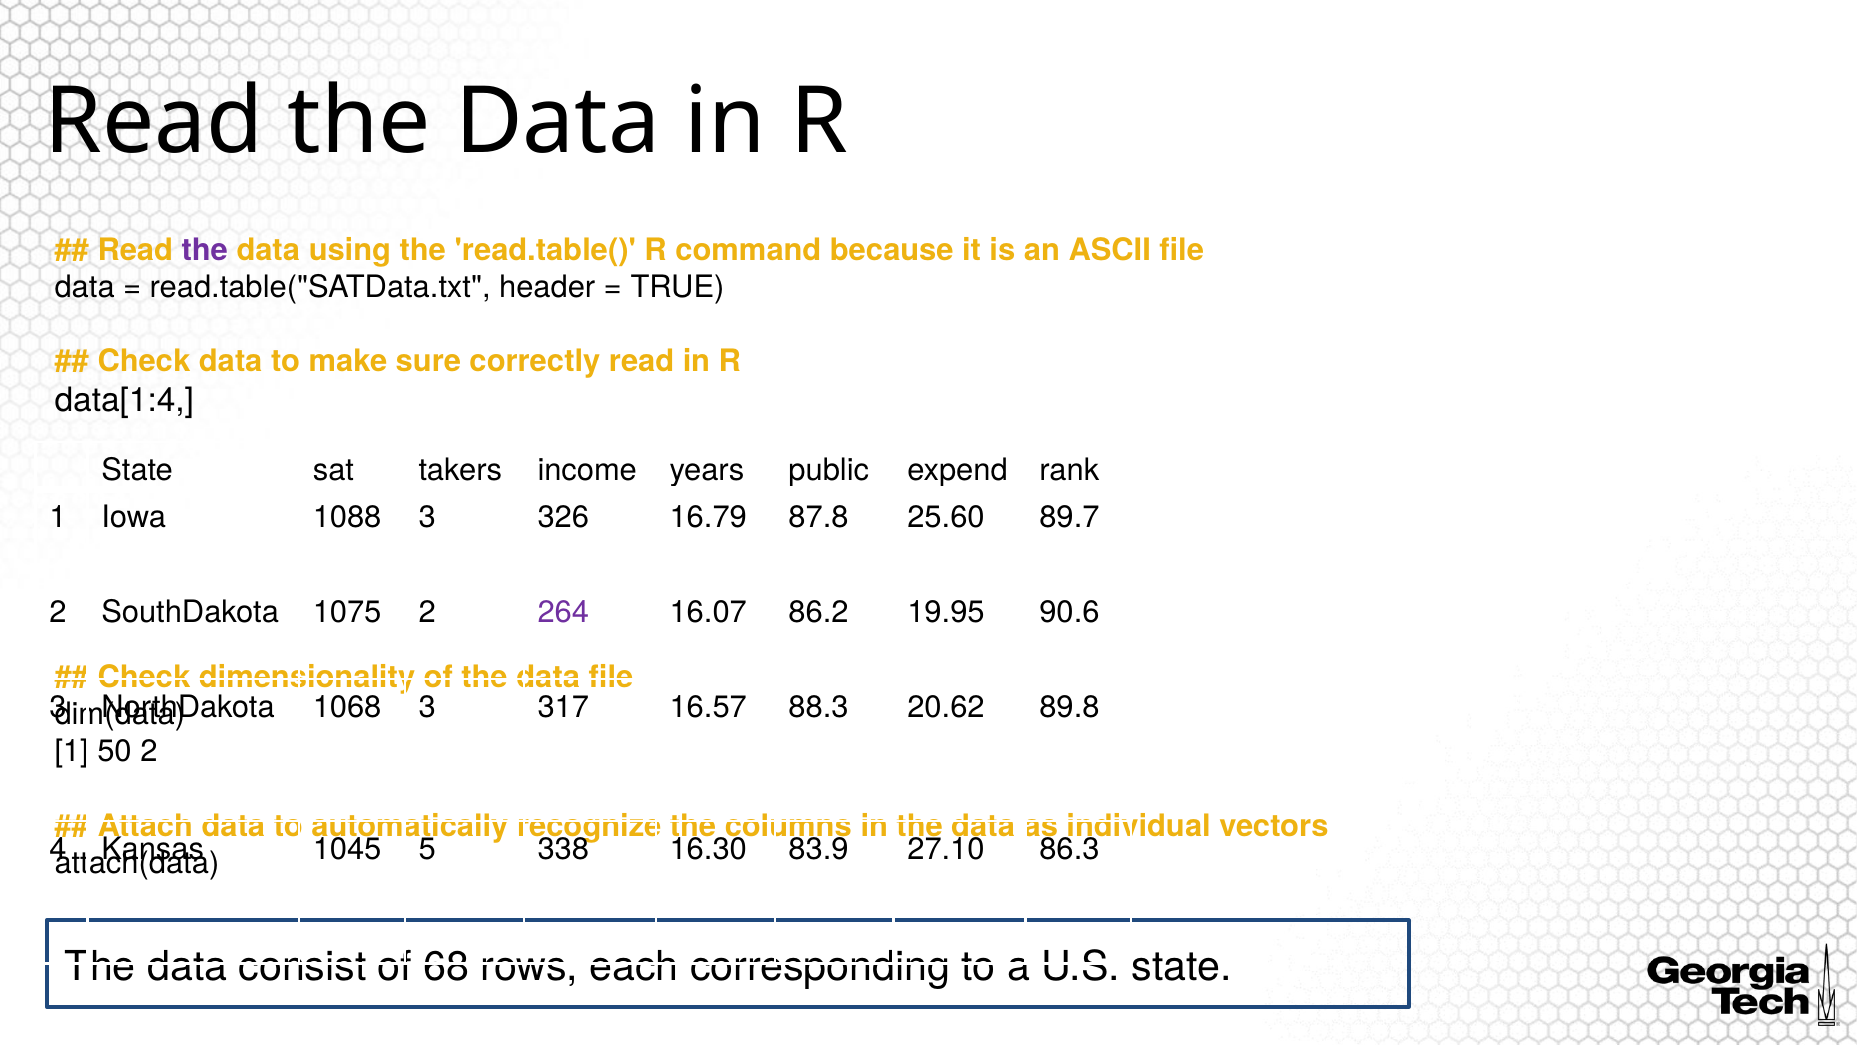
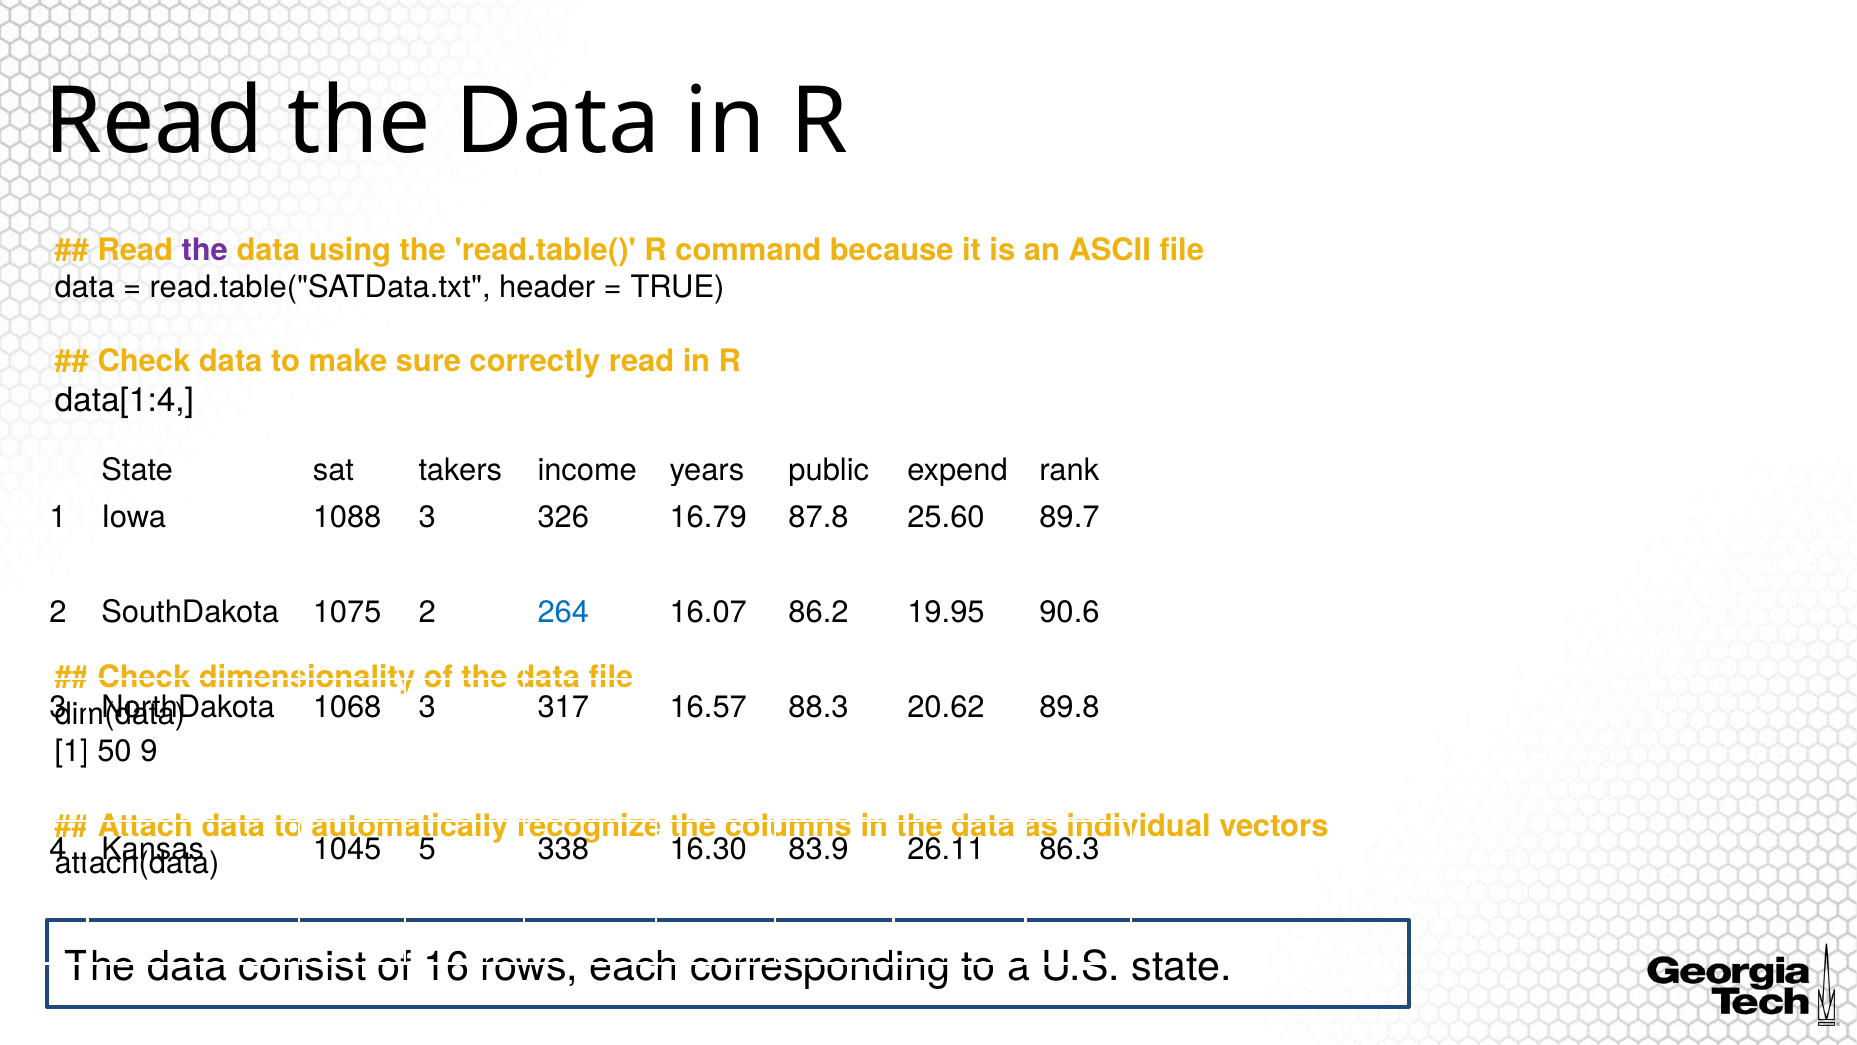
264 colour: purple -> blue (563, 612)
50 2: 2 -> 9 (149, 751)
27.10: 27.10 -> 26.11 (946, 849)
68: 68 -> 16 (447, 966)
